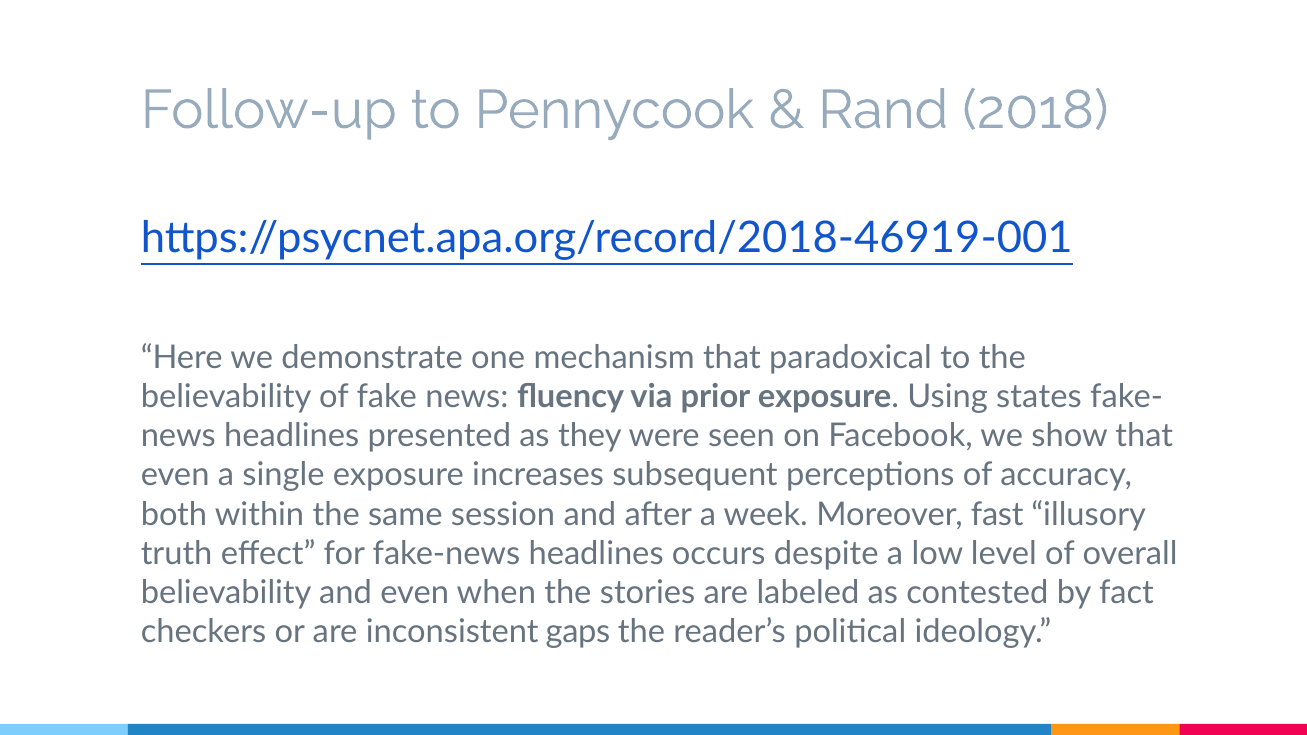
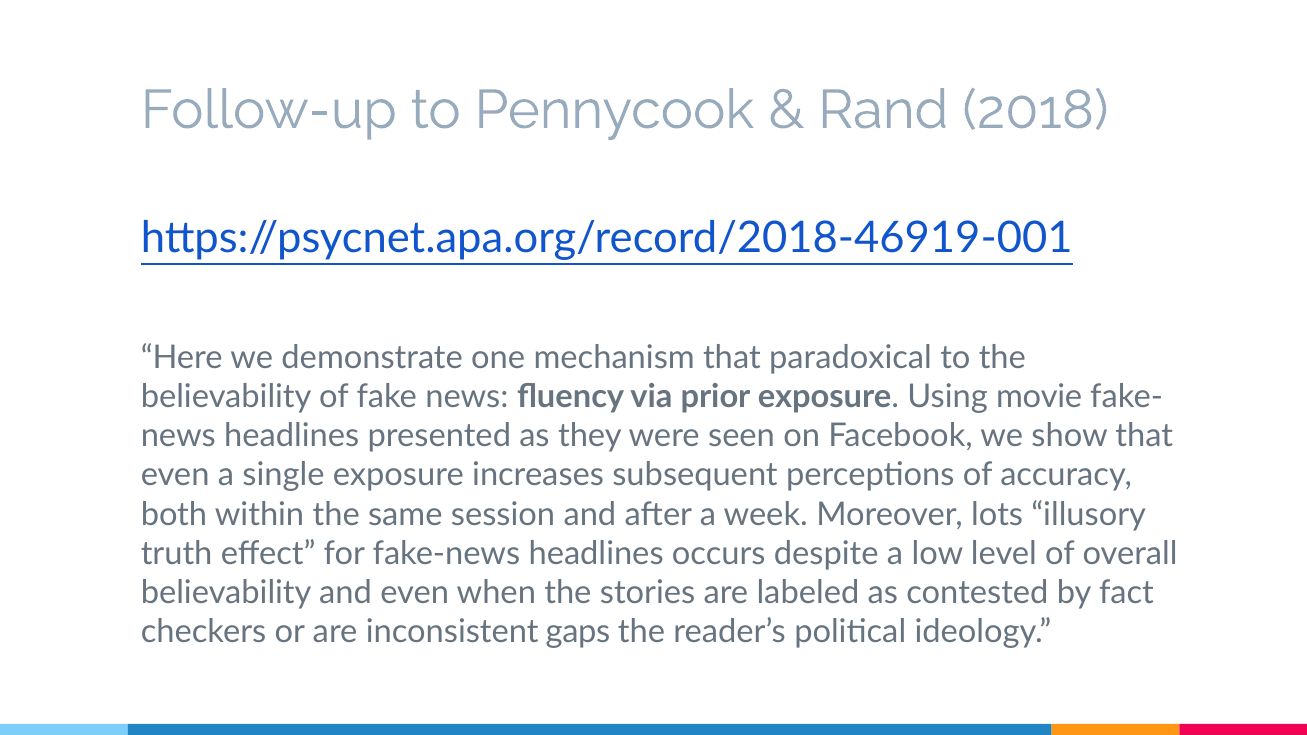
states: states -> movie (1039, 397)
fast: fast -> lots (997, 515)
